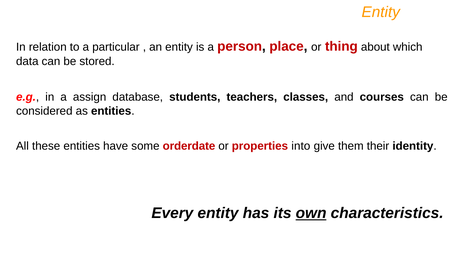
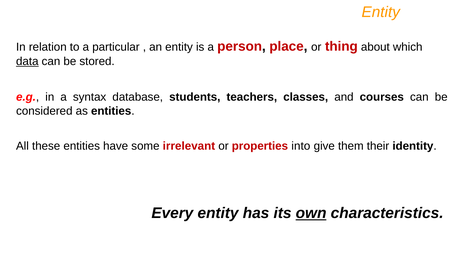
data underline: none -> present (27, 61)
assign: assign -> syntax (90, 97)
orderdate: orderdate -> irrelevant (189, 146)
